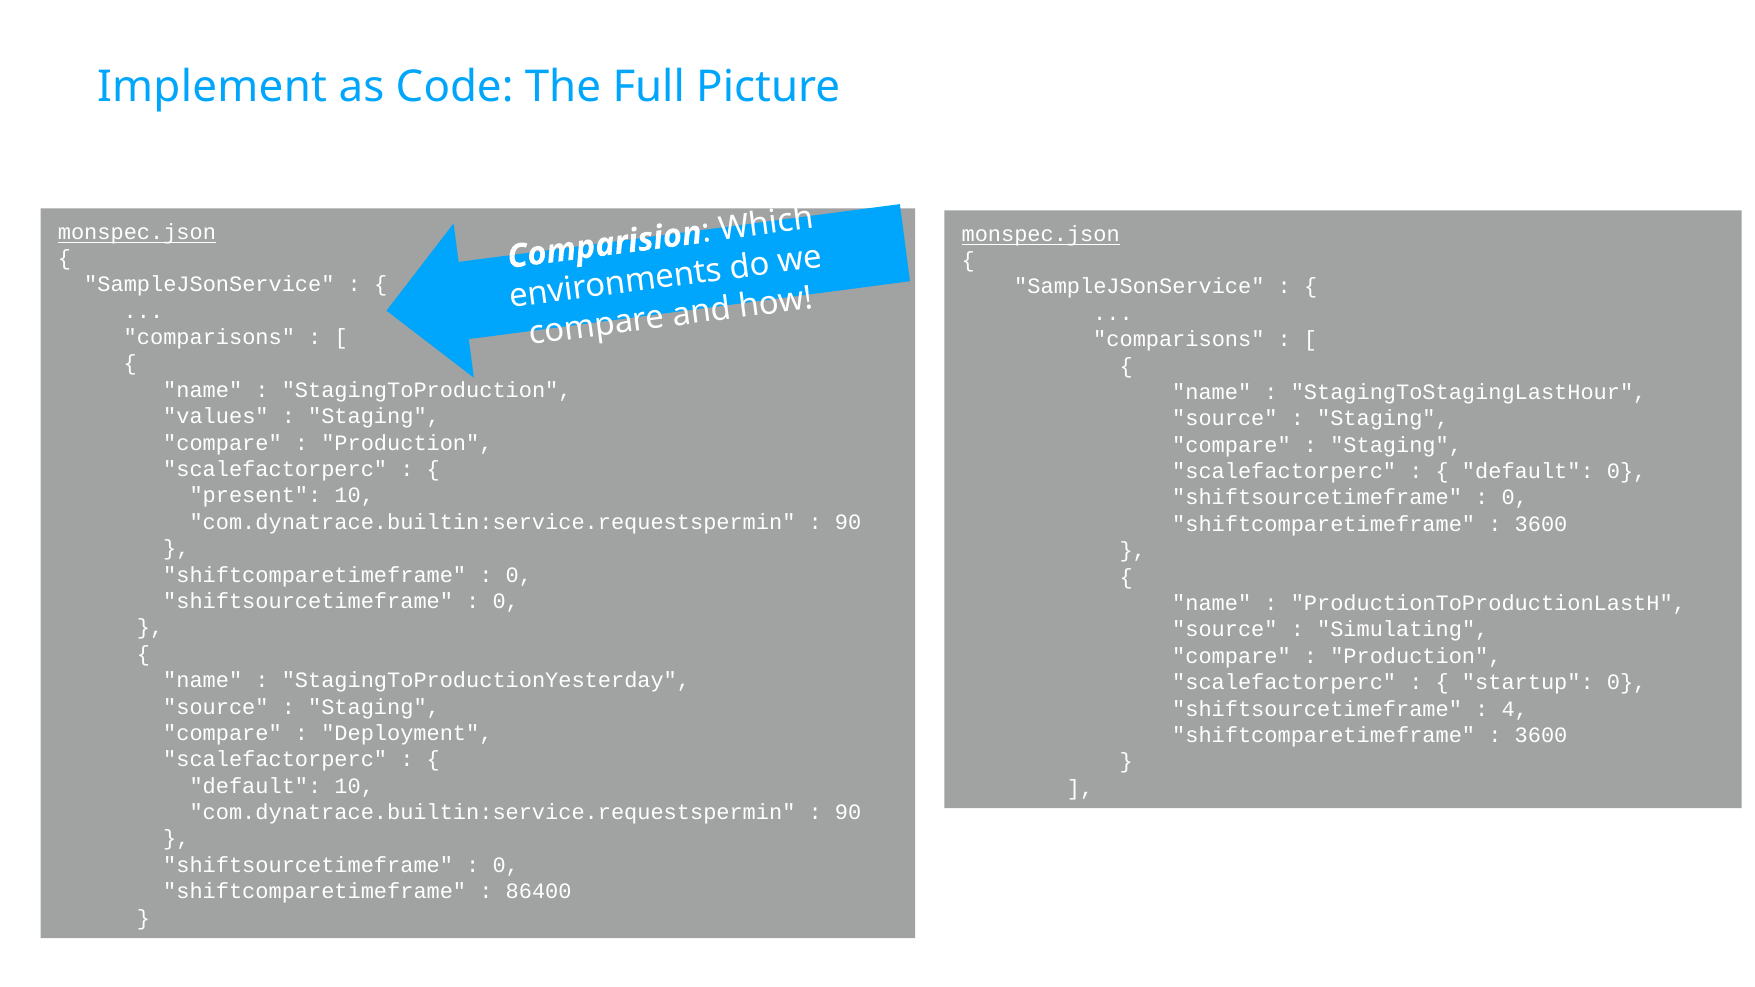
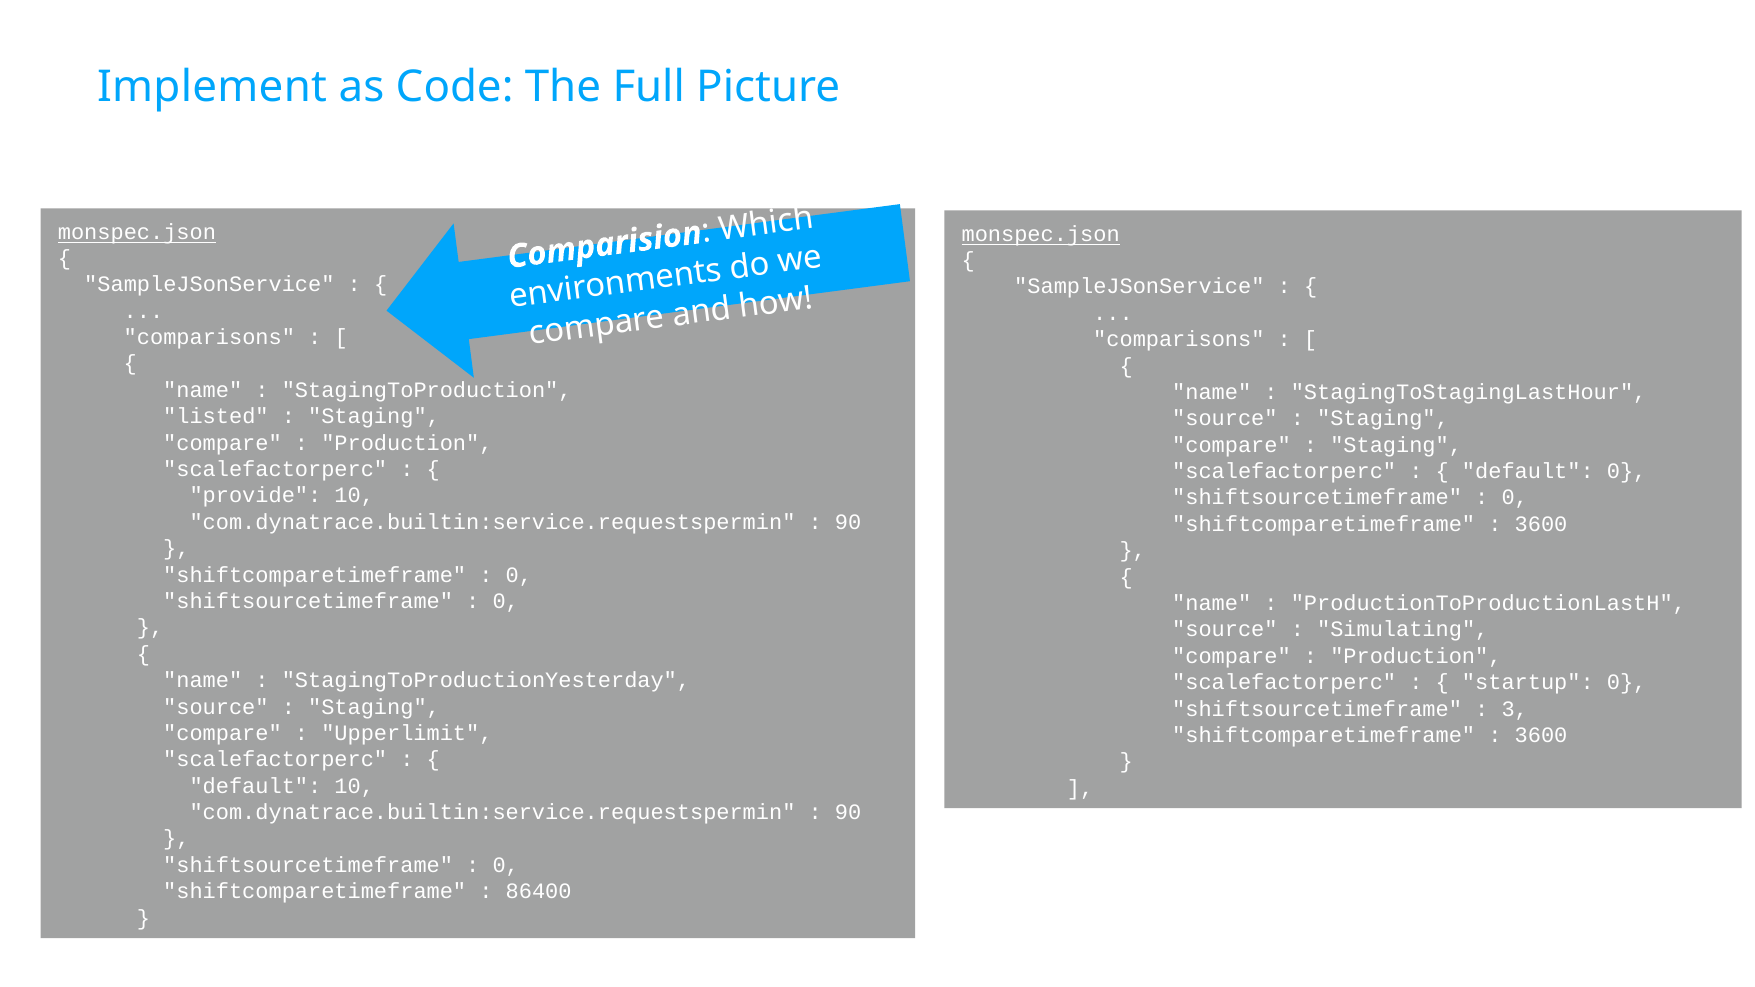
values: values -> listed (216, 417)
present: present -> provide (255, 496)
4: 4 -> 3 (1515, 709)
Deployment: Deployment -> Upperlimit (407, 733)
